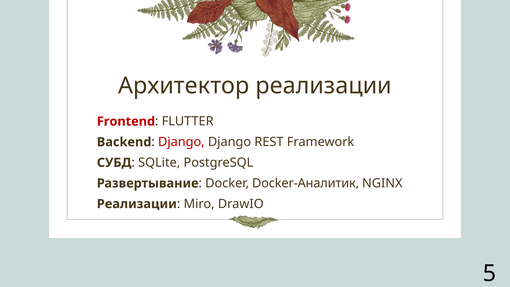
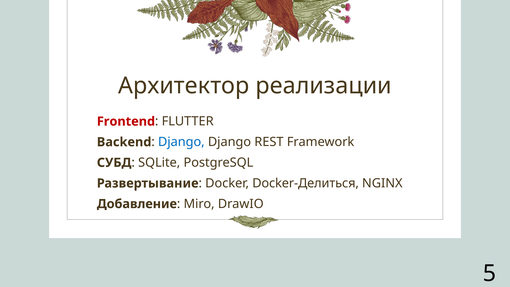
Django colour: red -> blue (181, 142)
Docker-Аналитик: Docker-Аналитик -> Docker-Делиться (306, 183)
Реализации: Реализации -> Добавление (137, 204)
